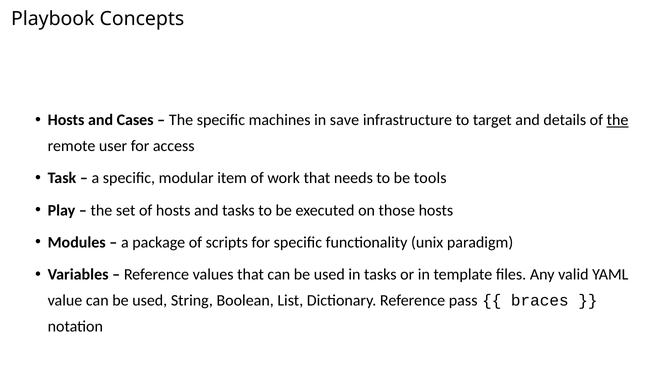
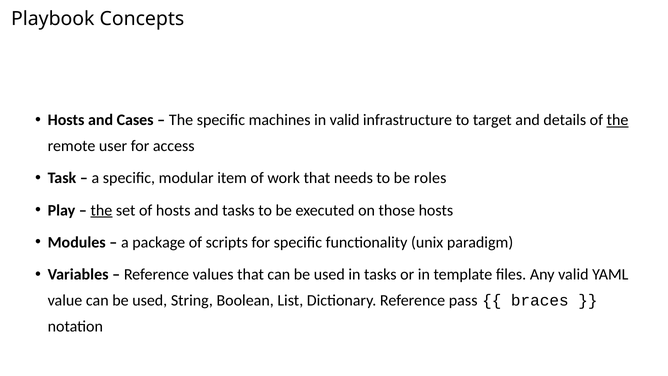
in save: save -> valid (345, 120)
tools: tools -> roles (430, 178)
the underline: none -> present (101, 210)
